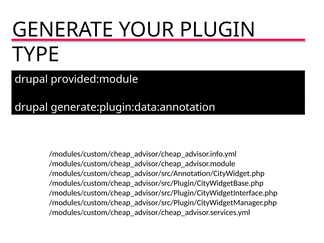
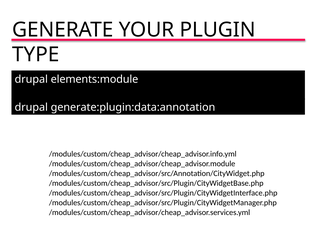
provided:module: provided:module -> elements:module (94, 79)
